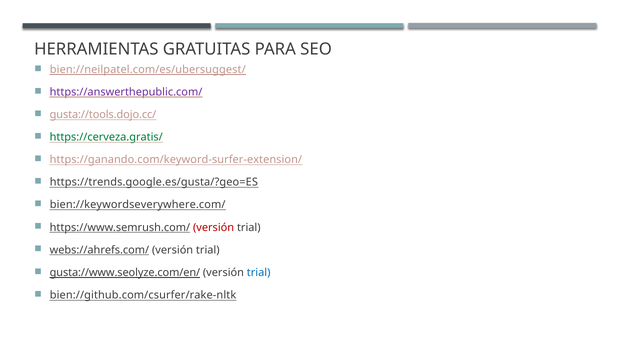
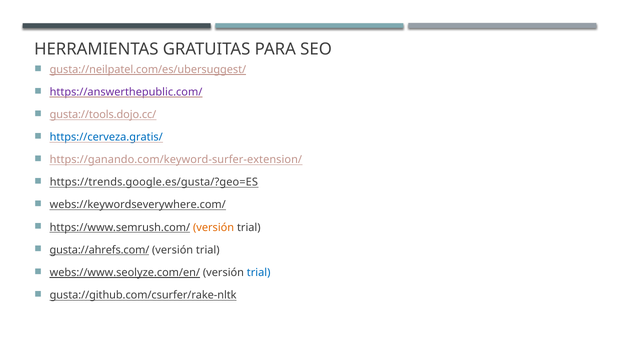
bien://neilpatel.com/es/ubersuggest/: bien://neilpatel.com/es/ubersuggest/ -> gusta://neilpatel.com/es/ubersuggest/ (148, 70)
https://cerveza.gratis/ colour: green -> blue (106, 137)
bien://keywordseverywhere.com/: bien://keywordseverywhere.com/ -> webs://keywordseverywhere.com/ (138, 205)
versión colour: red -> orange (214, 228)
webs://ahrefs.com/: webs://ahrefs.com/ -> gusta://ahrefs.com/ (99, 250)
gusta://www.seolyze.com/en/: gusta://www.seolyze.com/en/ -> webs://www.seolyze.com/en/ (125, 273)
bien://github.com/csurfer/rake-nltk: bien://github.com/csurfer/rake-nltk -> gusta://github.com/csurfer/rake-nltk (143, 295)
